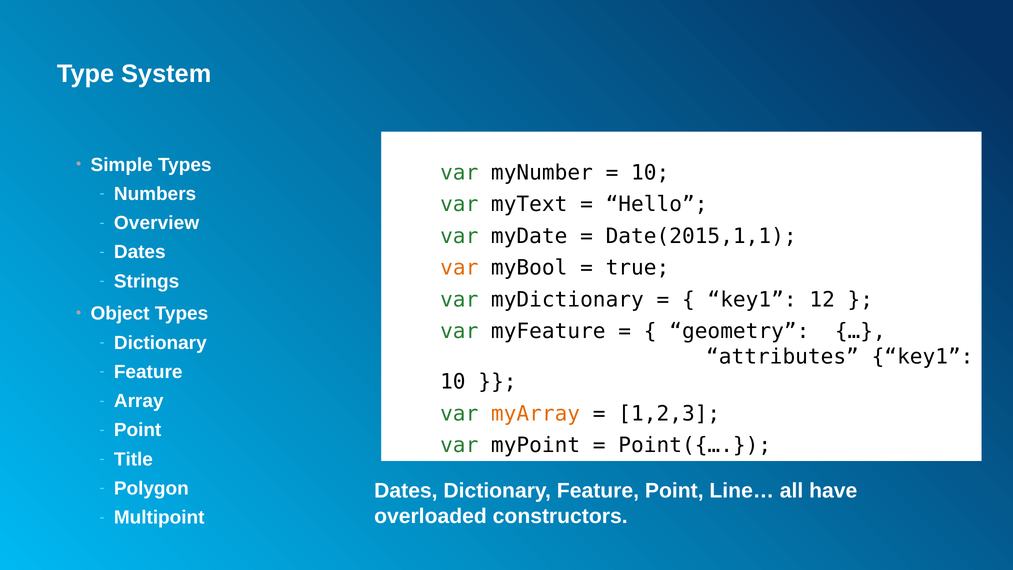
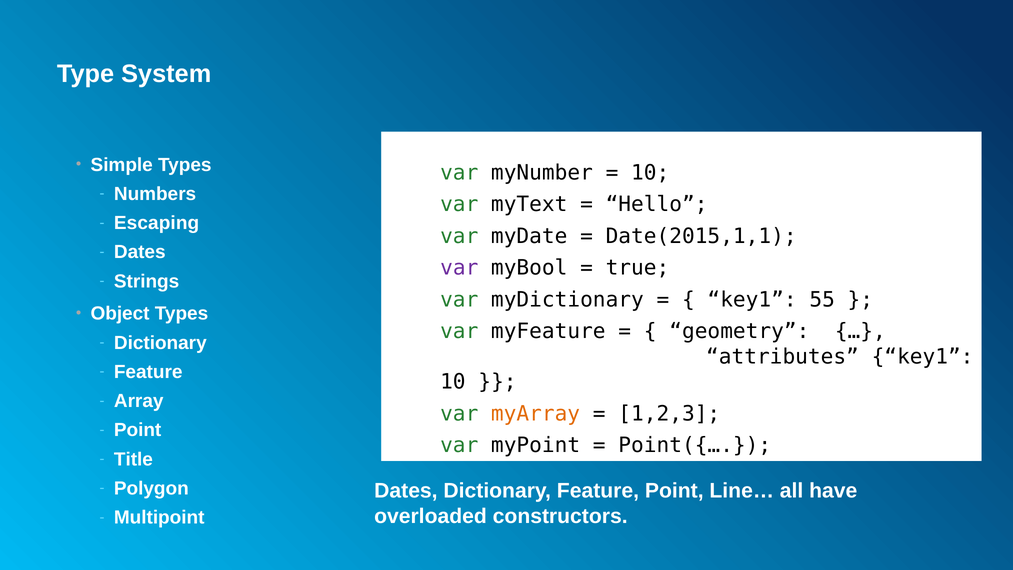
Overview: Overview -> Escaping (157, 223)
var colour: orange -> purple (459, 268)
12: 12 -> 55 (822, 299)
